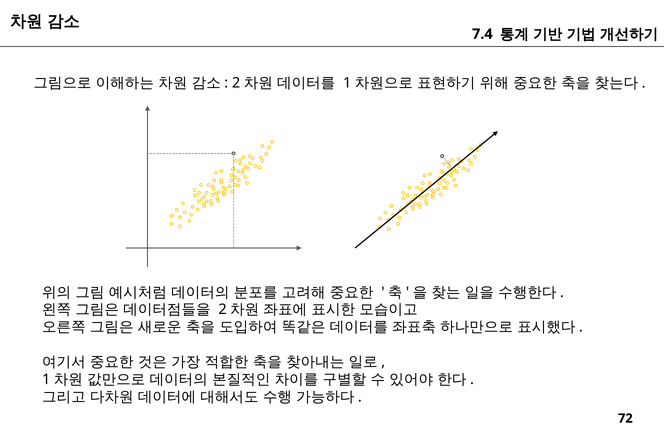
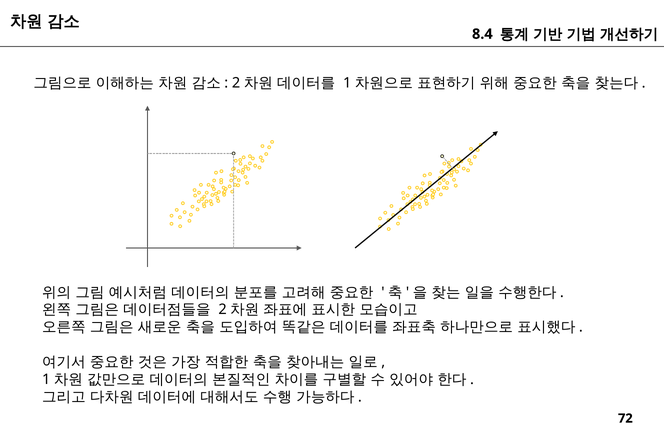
7.4: 7.4 -> 8.4 (482, 34)
